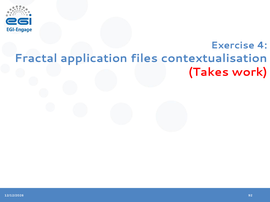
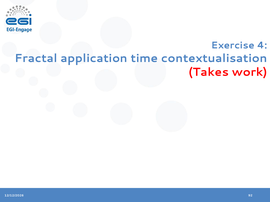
files: files -> time (144, 58)
